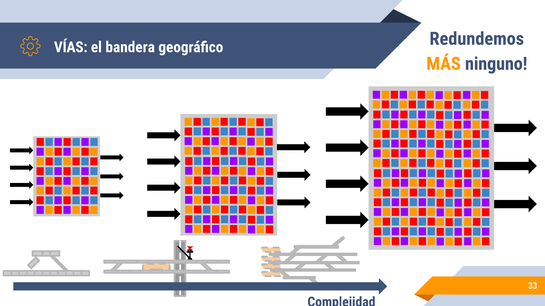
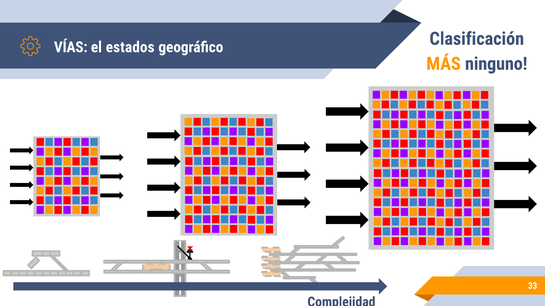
Redundemos: Redundemos -> Clasificación (477, 39)
bandera: bandera -> estados (130, 47)
